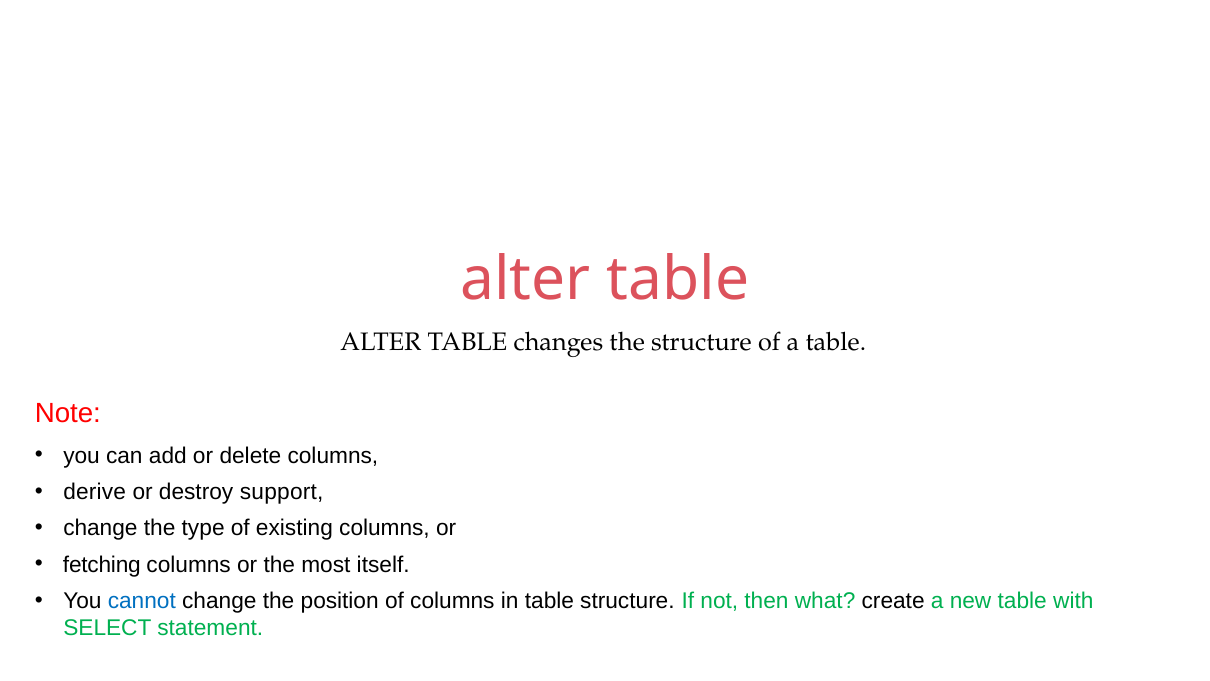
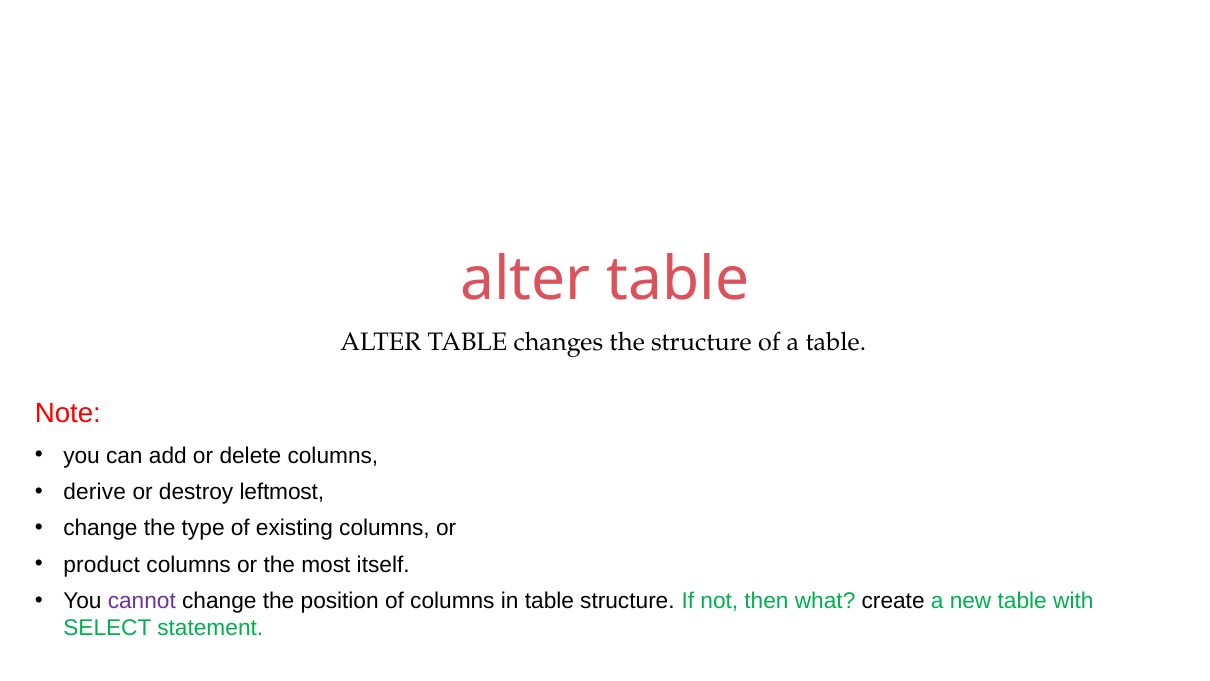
support: support -> leftmost (282, 492)
fetching: fetching -> product (102, 564)
cannot colour: blue -> purple (142, 601)
